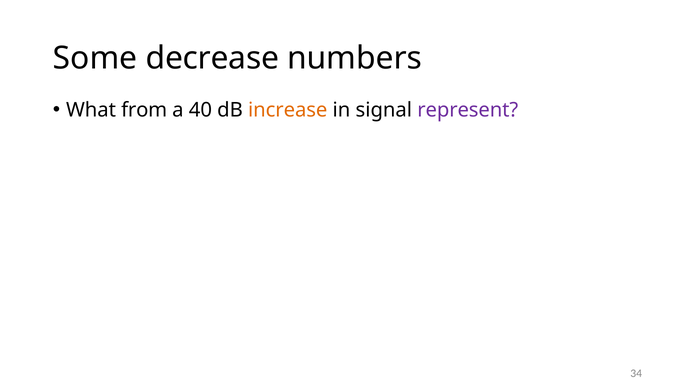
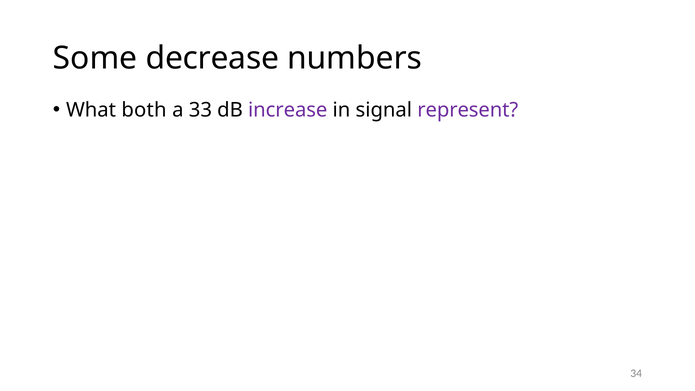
from: from -> both (144, 110)
40: 40 -> 33 (200, 110)
increase colour: orange -> purple (288, 110)
